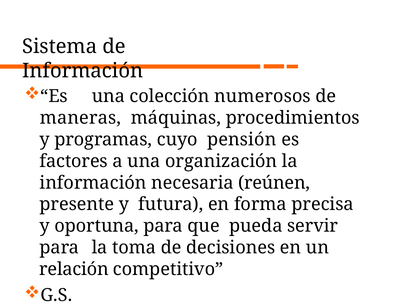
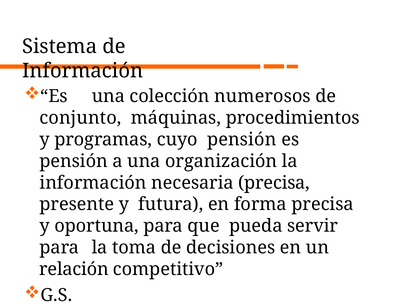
maneras: maneras -> conjunto (80, 118)
factores: factores -> pensión (74, 161)
necesaria reúnen: reúnen -> precisa (274, 183)
